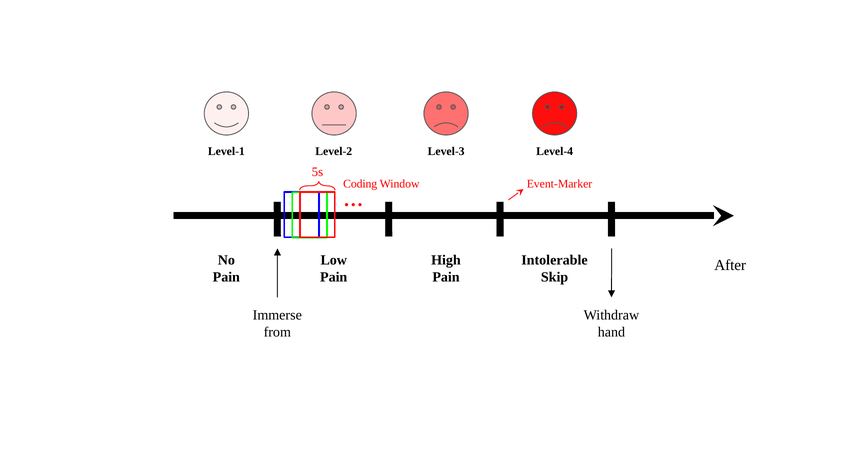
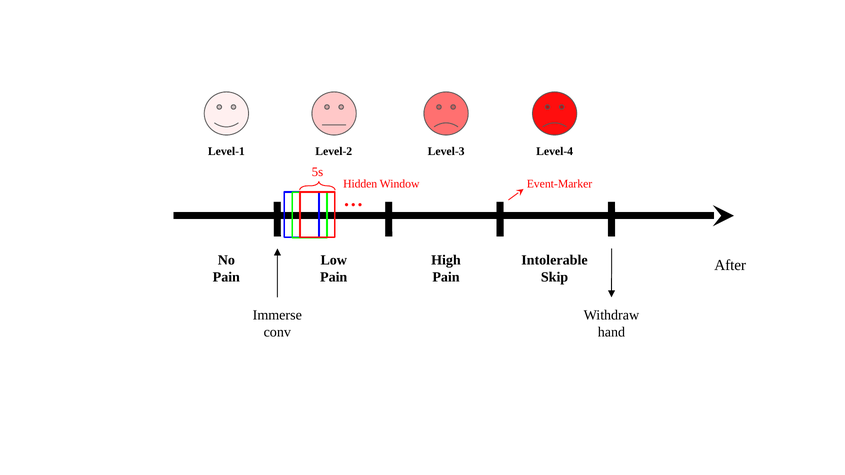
Coding: Coding -> Hidden (360, 184)
from: from -> conv (277, 332)
